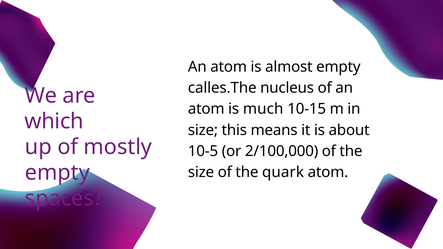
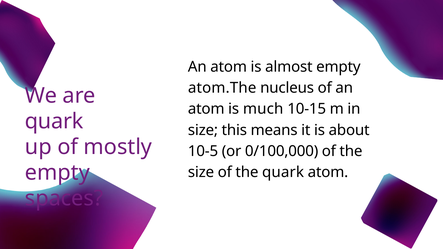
calles.The: calles.The -> atom.The (222, 88)
which: which -> quark (54, 122)
2/100,000: 2/100,000 -> 0/100,000 (282, 151)
